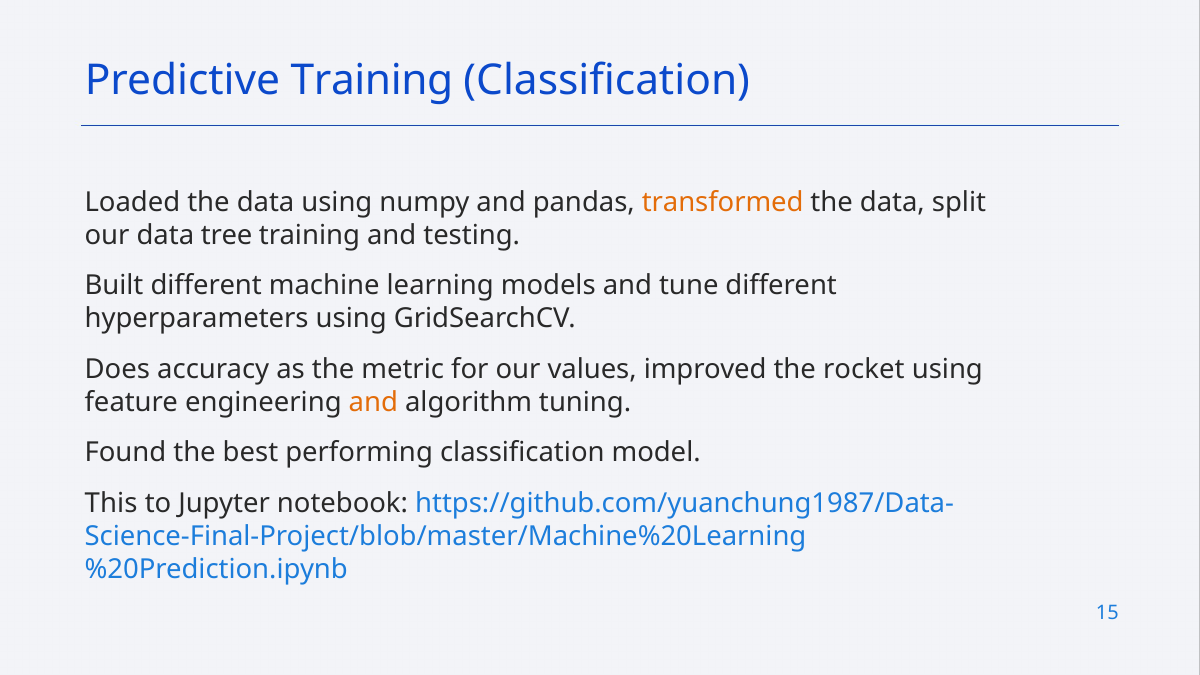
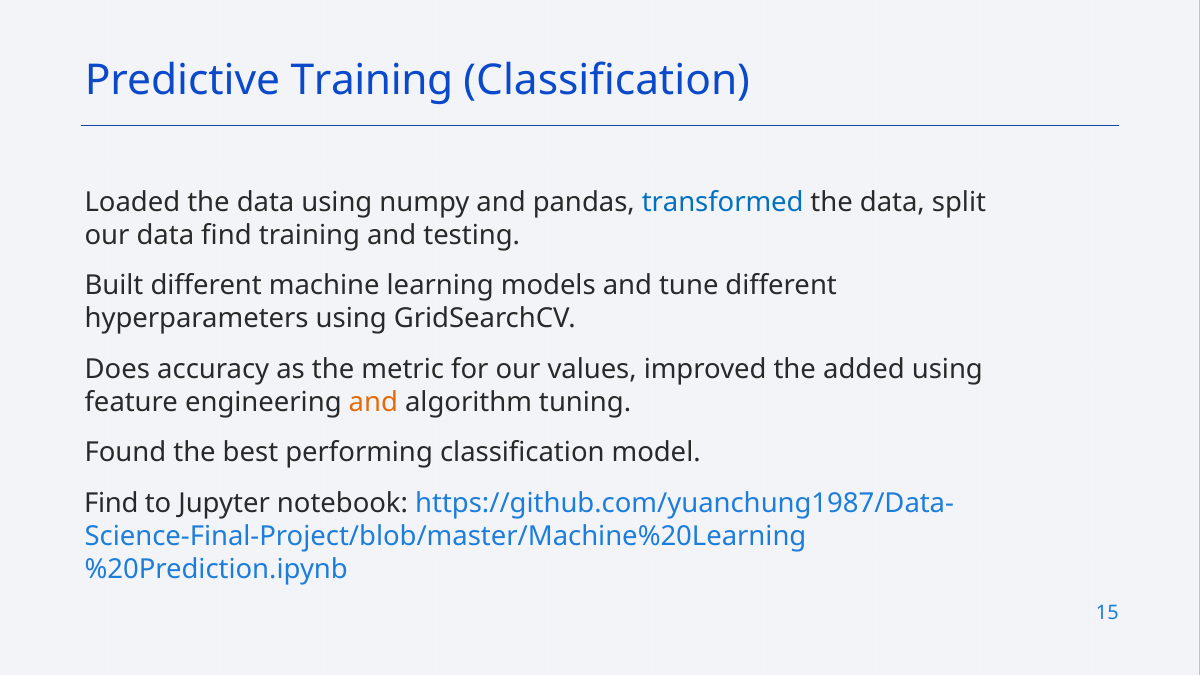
transformed colour: orange -> blue (723, 202)
data tree: tree -> find (226, 235)
rocket: rocket -> added (864, 369)
This: This -> Find (111, 503)
